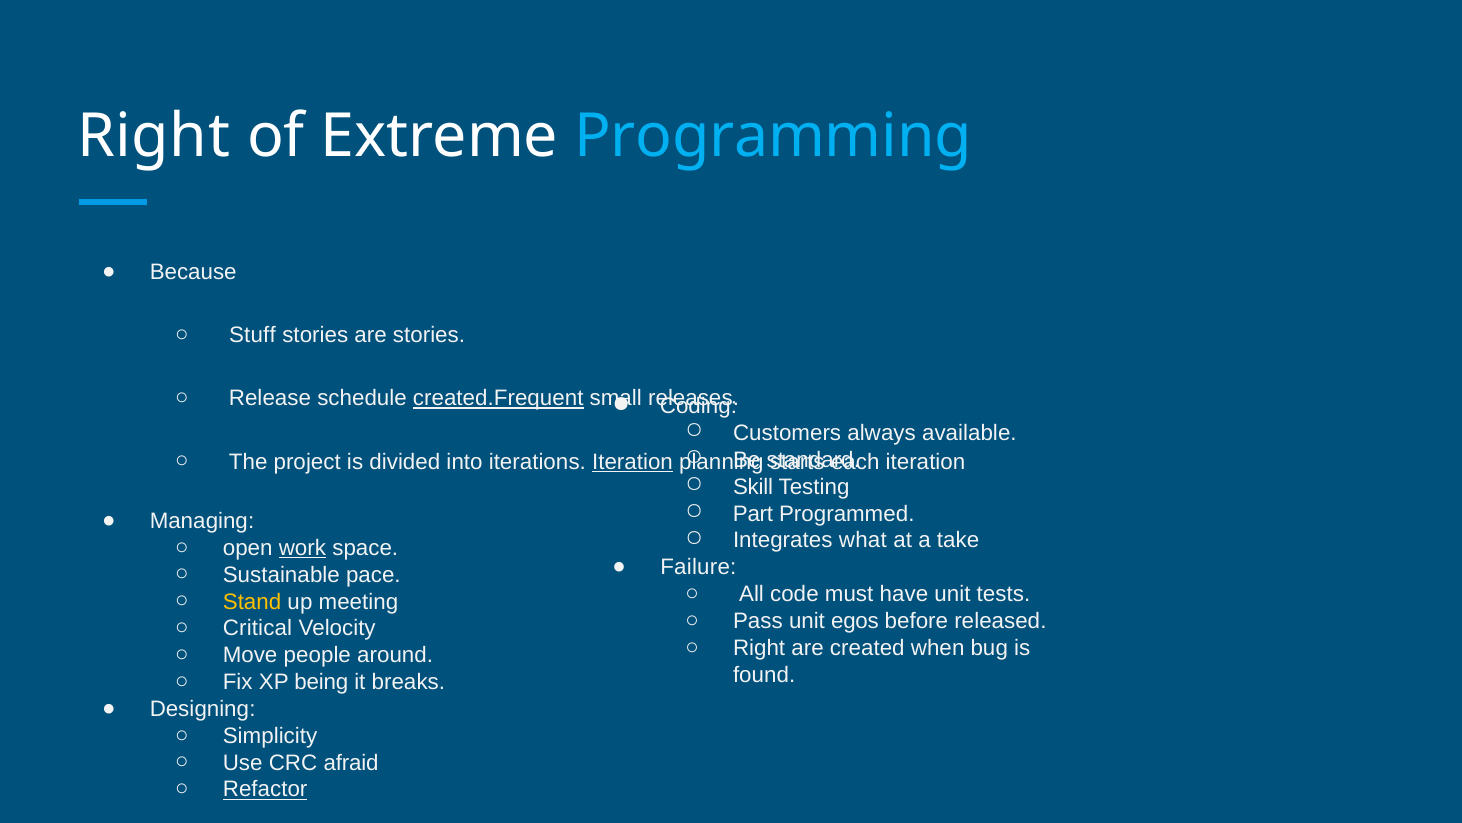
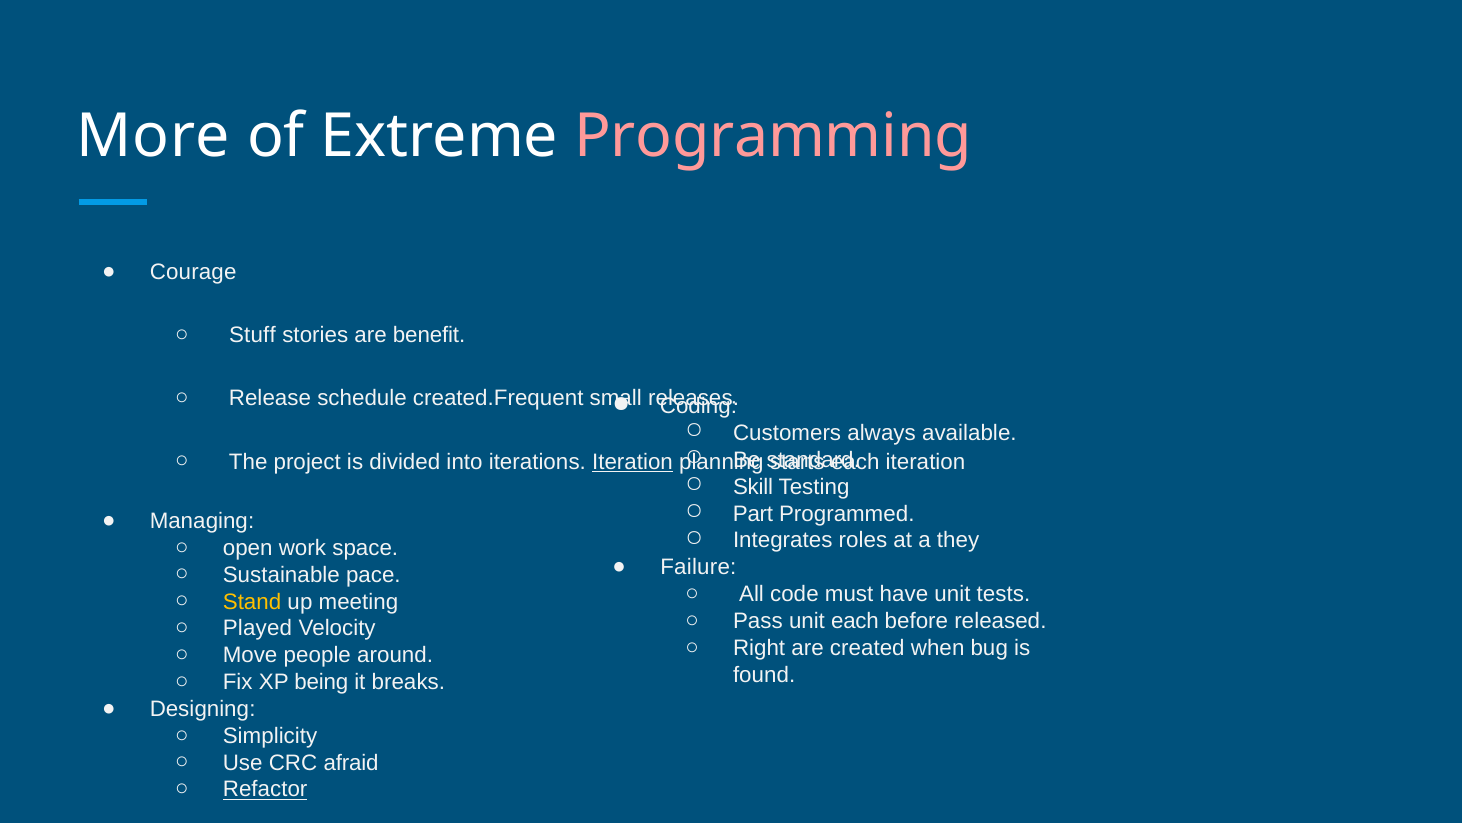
Right: Right -> More (154, 136)
Programming colour: light blue -> pink (773, 136)
Because: Because -> Courage (193, 272)
are stories: stories -> benefit (429, 335)
created.Frequent underline: present -> none (498, 398)
what: what -> roles (863, 540)
take: take -> they (958, 540)
work underline: present -> none (302, 548)
unit egos: egos -> each (855, 621)
Critical: Critical -> Played (258, 628)
